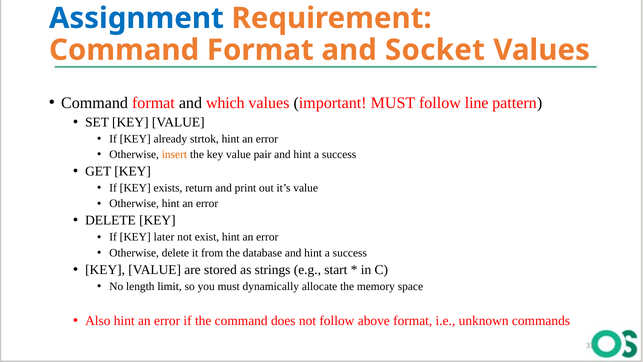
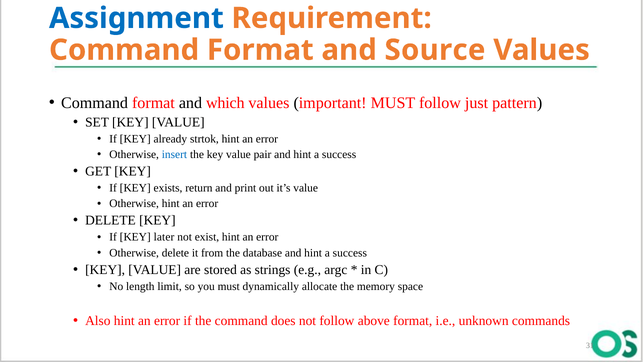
Socket: Socket -> Source (435, 50)
line: line -> just (477, 103)
insert colour: orange -> blue (174, 154)
start: start -> argc (336, 269)
